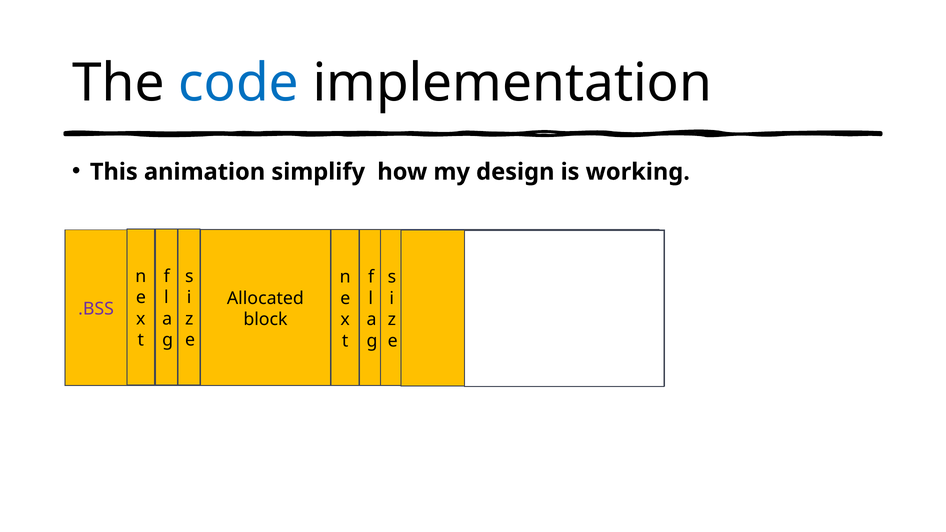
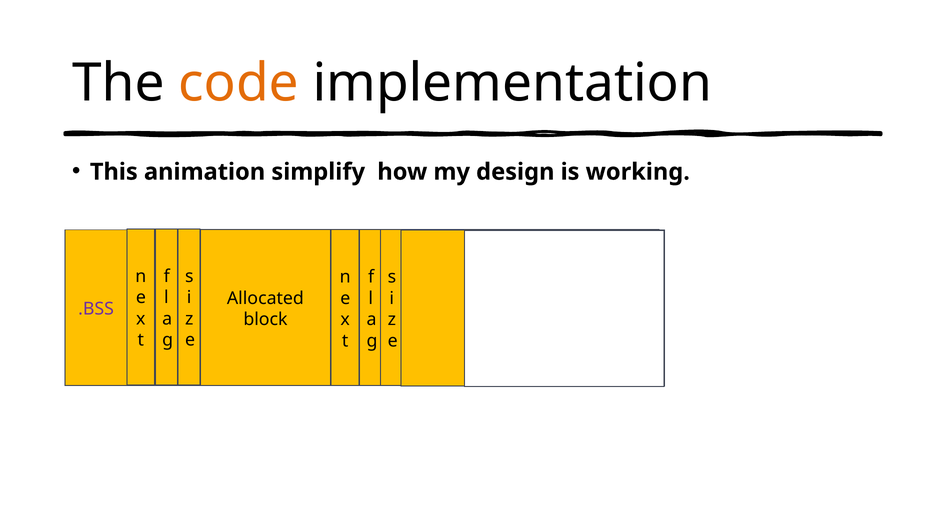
code colour: blue -> orange (239, 83)
